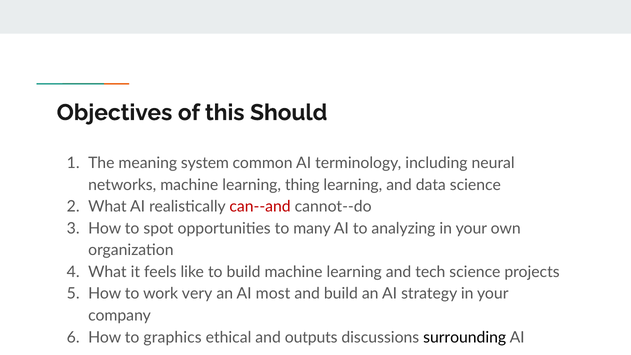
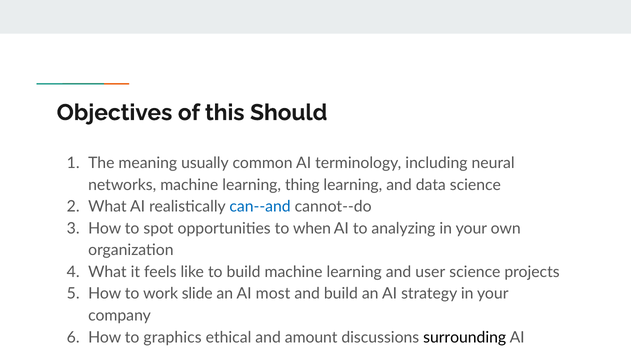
system: system -> usually (205, 163)
can--and colour: red -> blue (260, 207)
many: many -> when (312, 228)
tech: tech -> user (430, 272)
very: very -> slide (197, 294)
outputs: outputs -> amount (311, 337)
